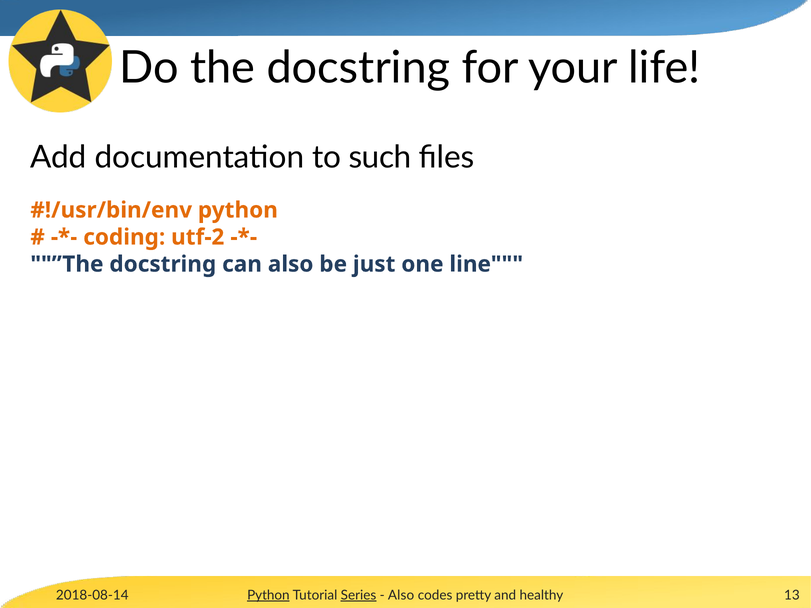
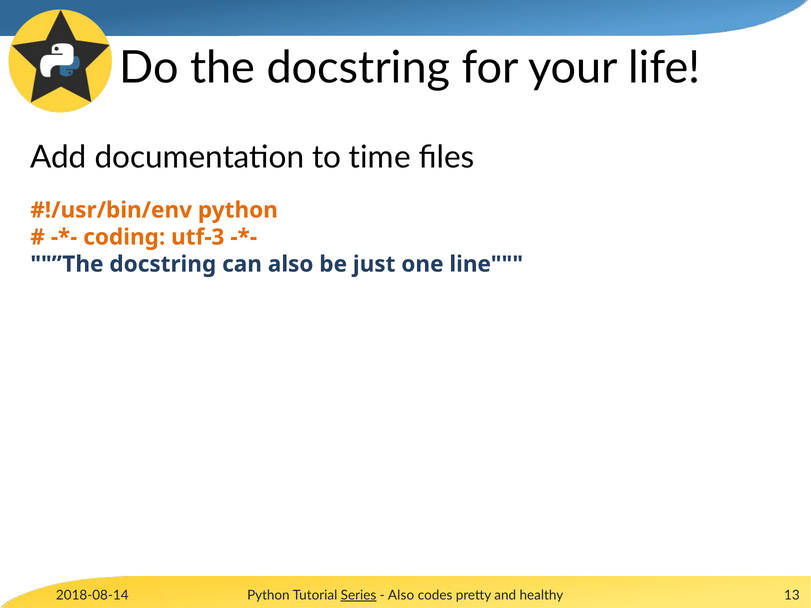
such: such -> time (380, 157)
utf-2: utf-2 -> utf-3 (198, 237)
Python underline: present -> none (268, 595)
